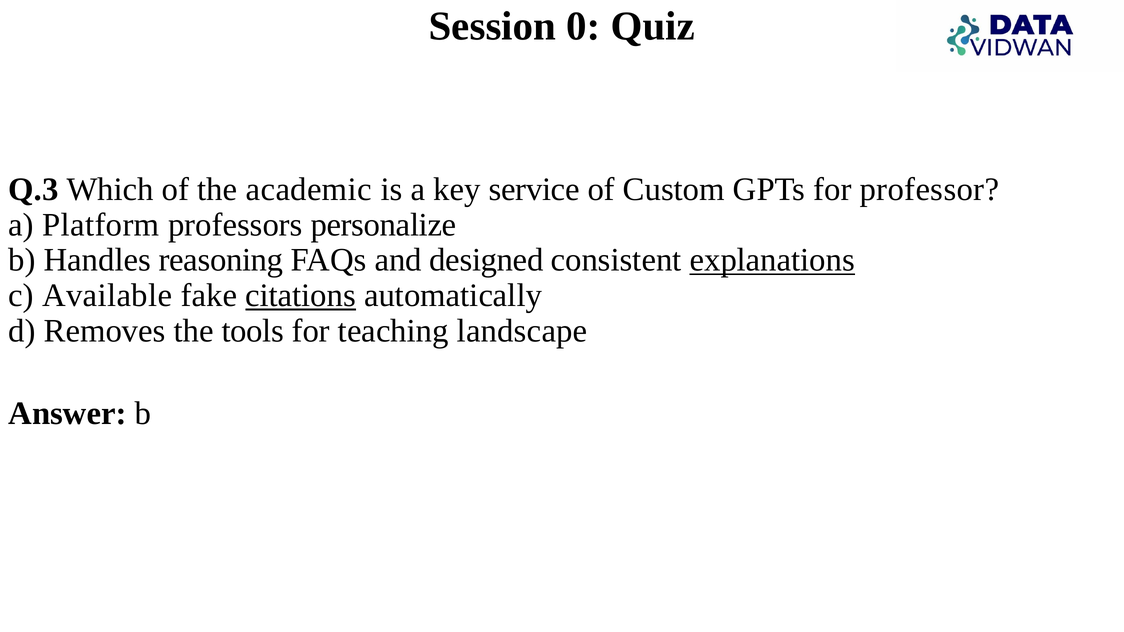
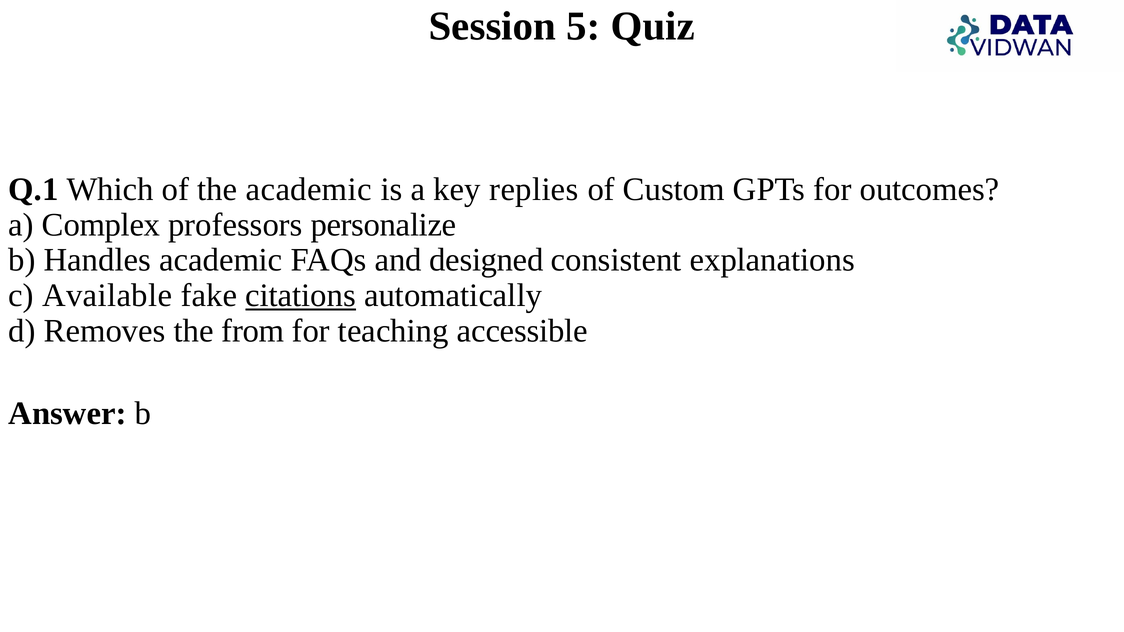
0: 0 -> 5 (583, 26)
Q.3: Q.3 -> Q.1 (33, 189)
service: service -> replies (534, 189)
professor: professor -> outcomes (930, 189)
Platform: Platform -> Complex (101, 225)
Handles reasoning: reasoning -> academic (221, 260)
explanations underline: present -> none (772, 260)
tools: tools -> from (253, 331)
landscape: landscape -> accessible (522, 331)
